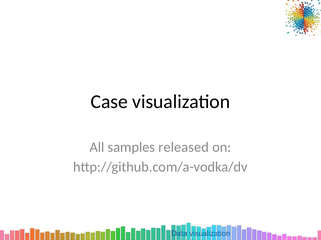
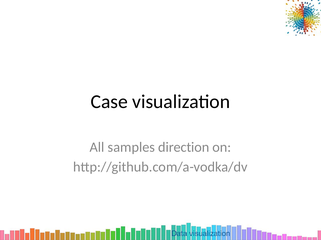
released: released -> direction (184, 148)
